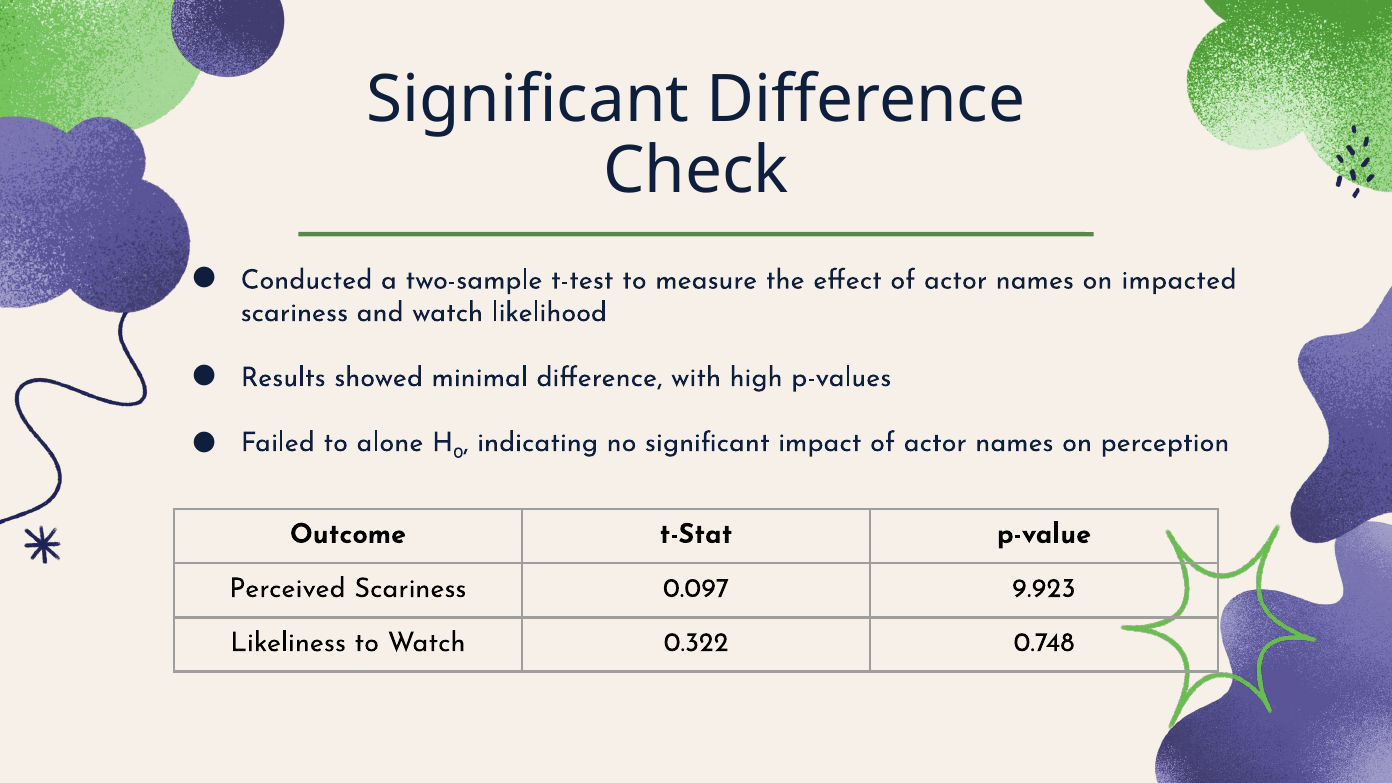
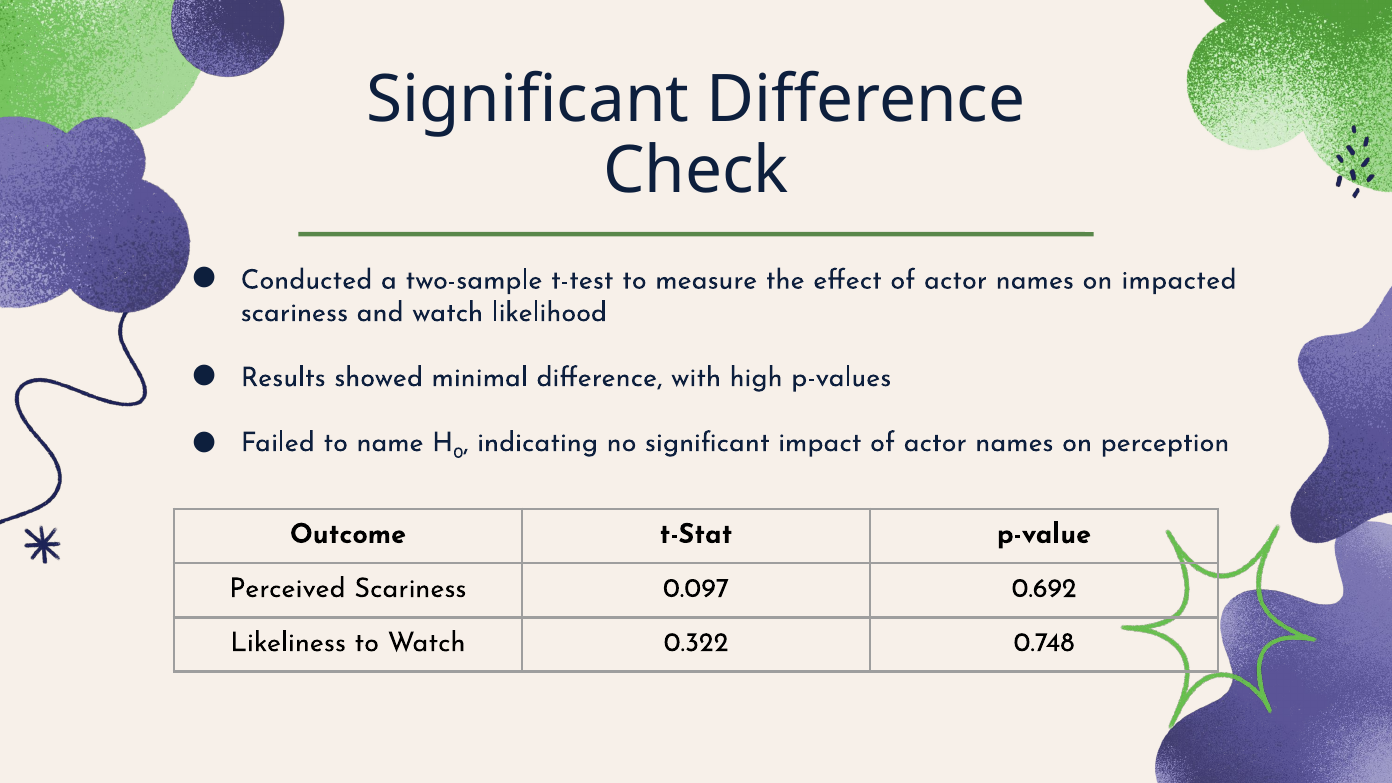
alone: alone -> name (390, 442)
9.923: 9.923 -> 0.692 (1044, 588)
